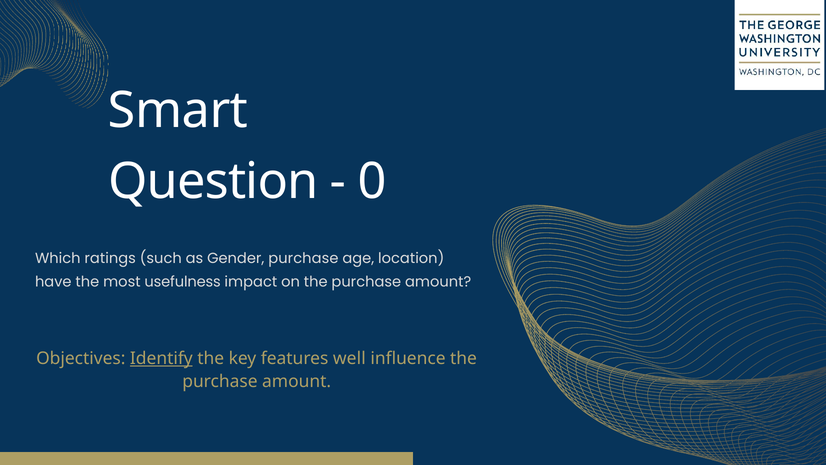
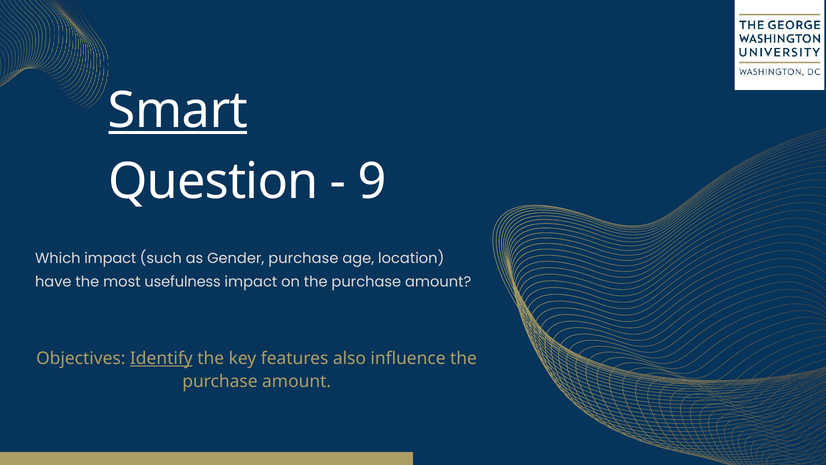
Smart underline: none -> present (178, 111)
0: 0 -> 9 (372, 181)
Which ratings: ratings -> impact (110, 258)
well: well -> also (349, 358)
